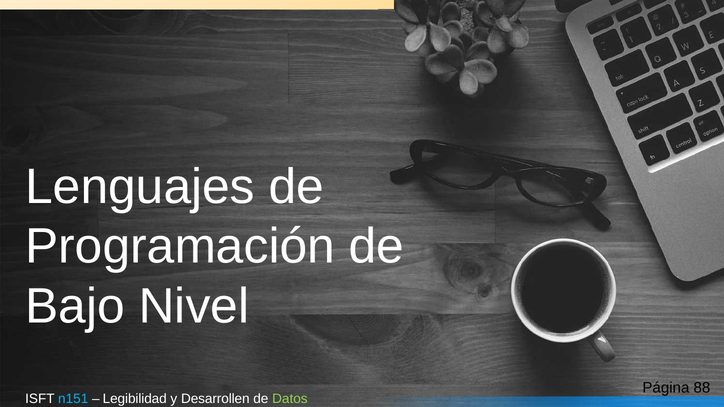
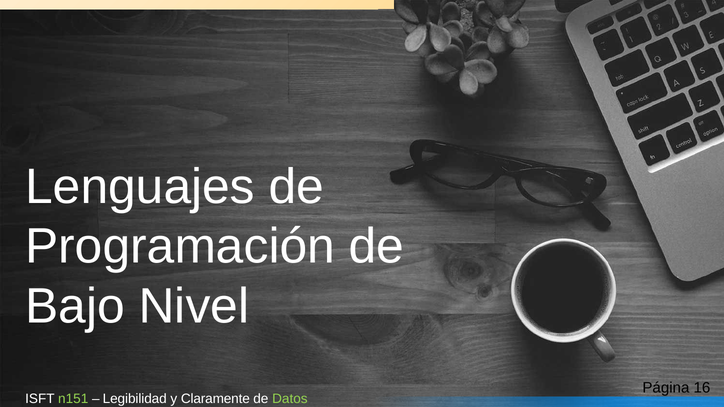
88: 88 -> 16 (702, 388)
n151 colour: light blue -> light green (73, 399)
Desarrollen: Desarrollen -> Claramente (215, 399)
